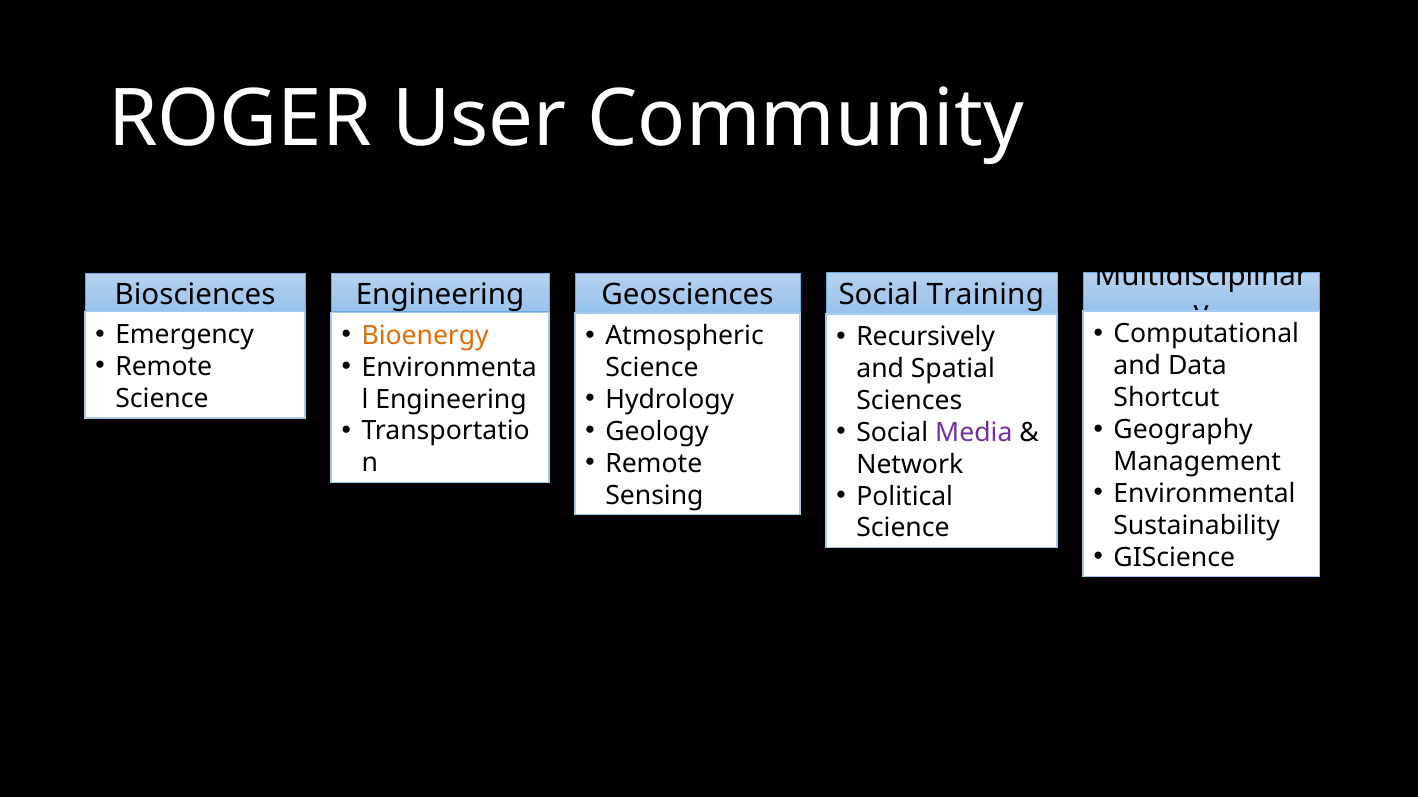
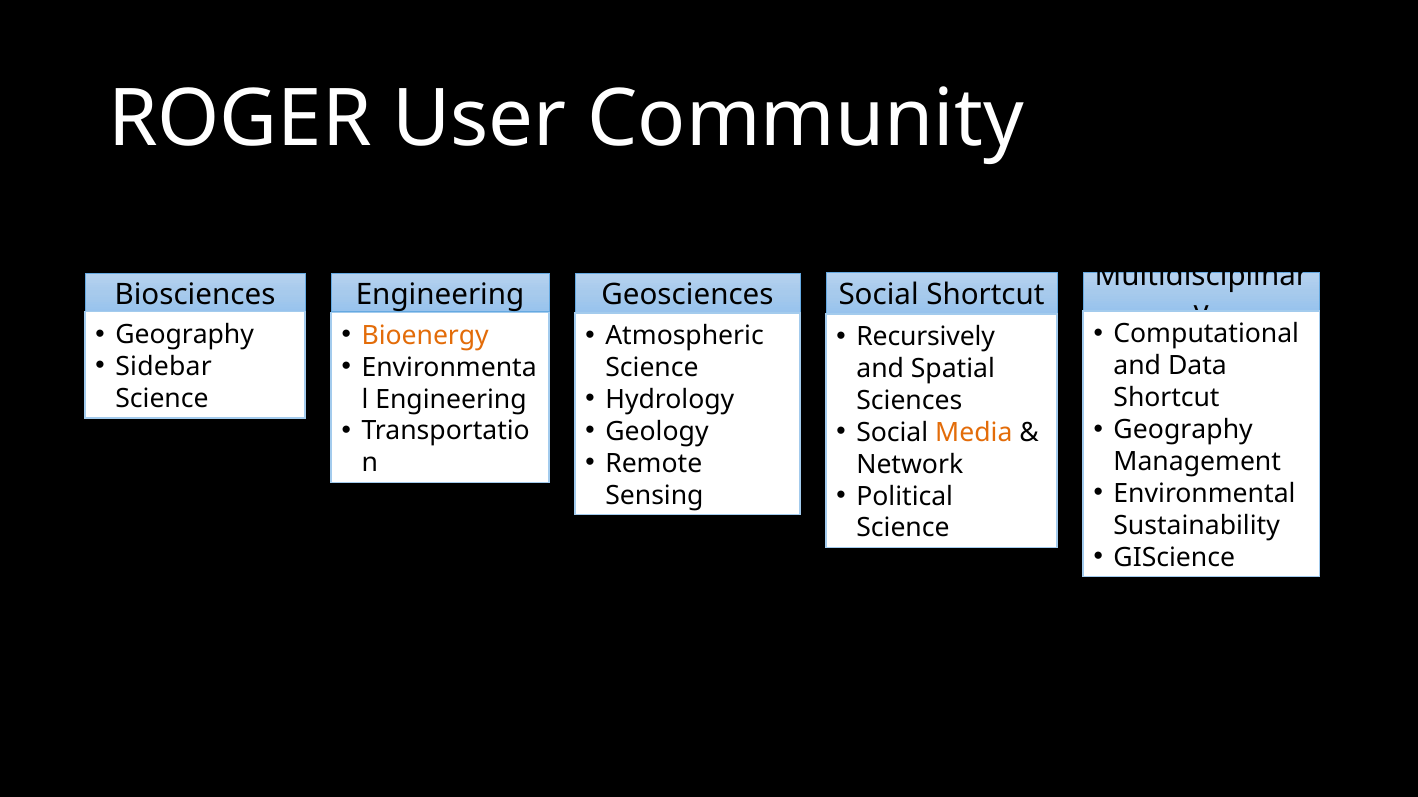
Social Training: Training -> Shortcut (985, 295)
Emergency: Emergency -> Geography (185, 335)
Remote: Remote -> Sidebar (164, 367)
Media colour: purple -> orange (974, 433)
